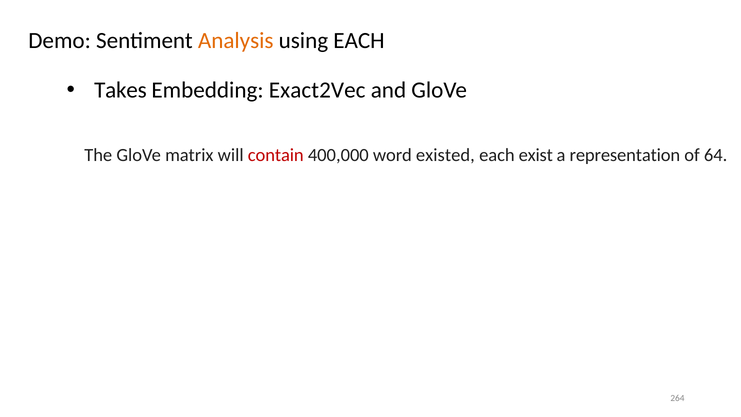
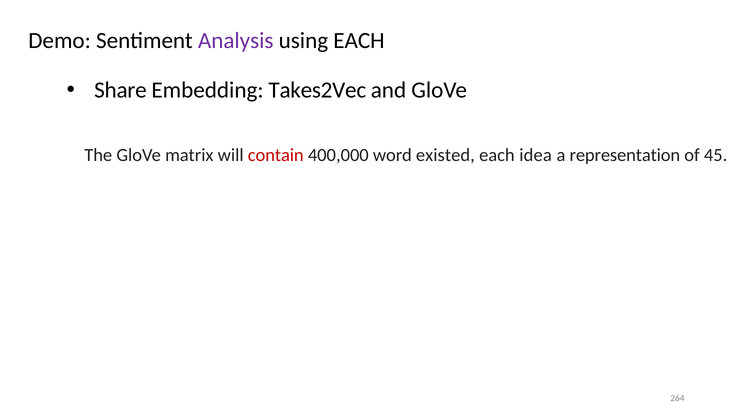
Analysis colour: orange -> purple (236, 41)
Takes: Takes -> Share (120, 90)
Exact2Vec: Exact2Vec -> Takes2Vec (317, 90)
exist: exist -> idea (536, 155)
64: 64 -> 45 (716, 155)
